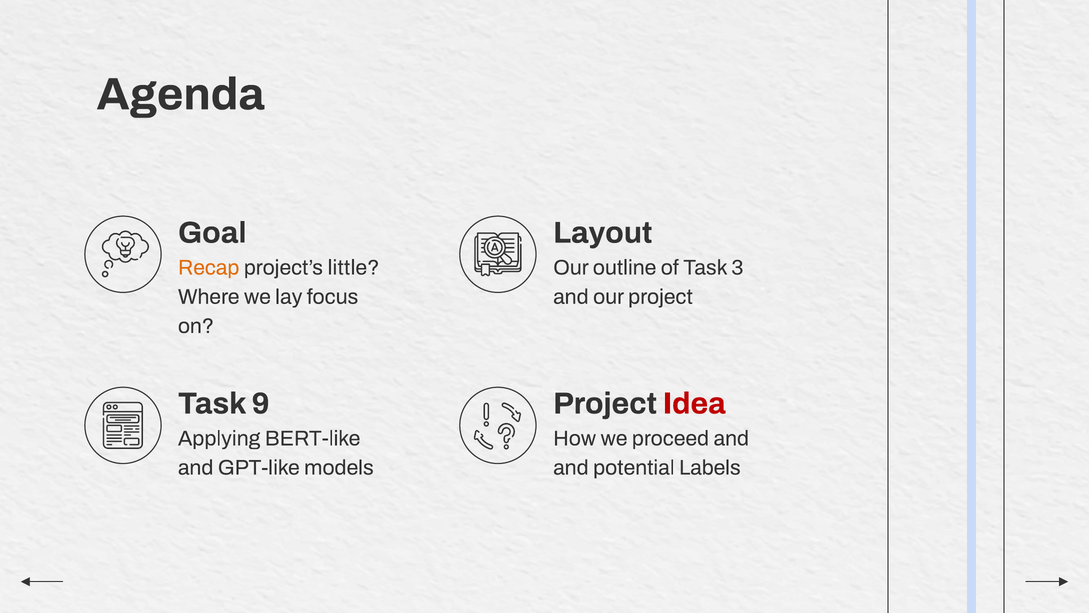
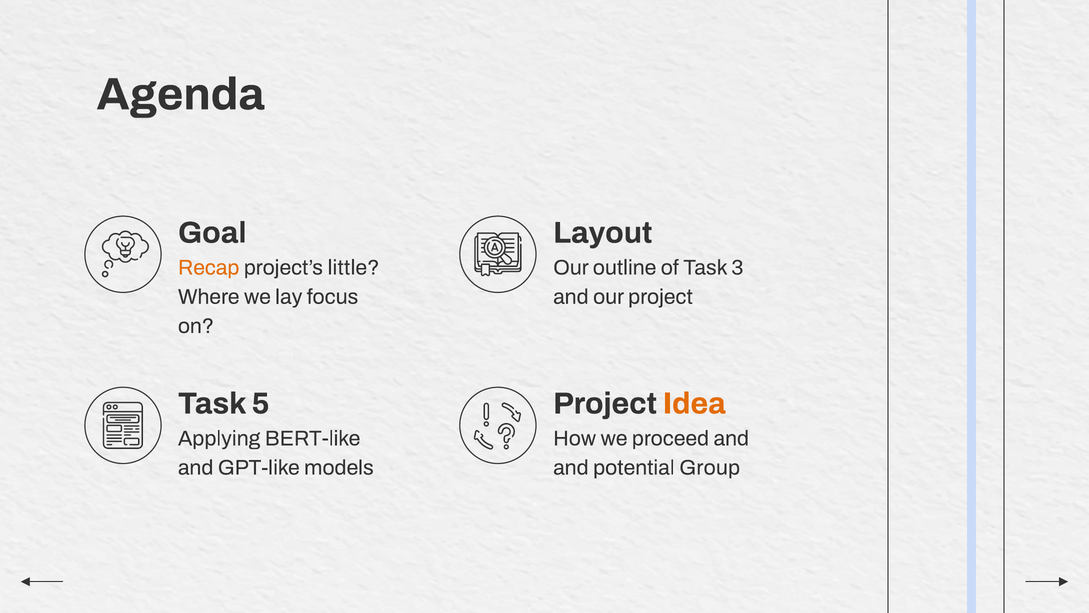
9: 9 -> 5 (261, 403)
Idea colour: red -> orange (694, 403)
Labels: Labels -> Group (710, 467)
